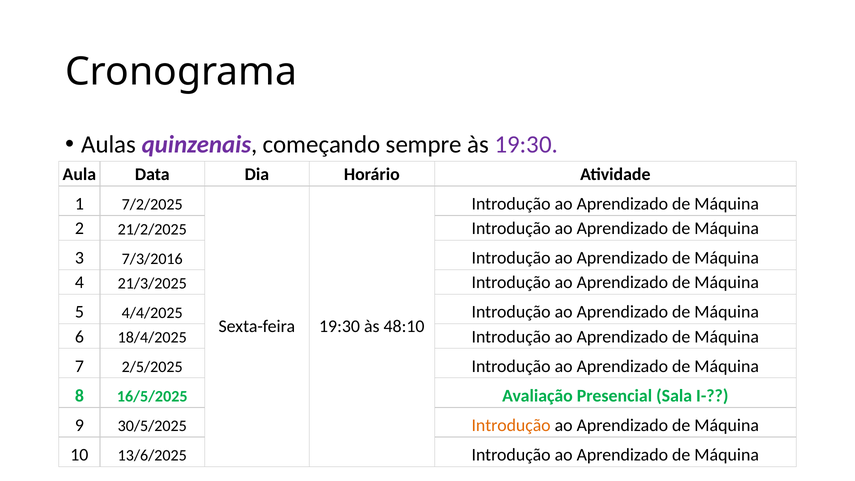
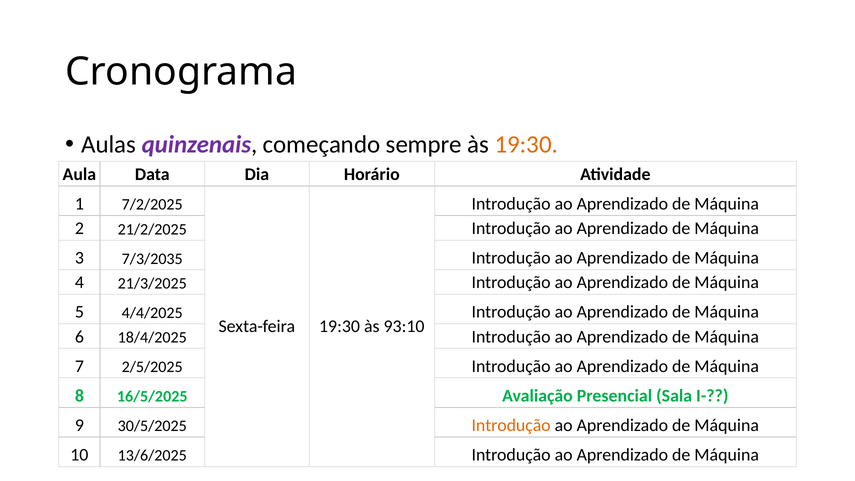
19:30 colour: purple -> orange (526, 145)
7/3/2016: 7/3/2016 -> 7/3/2035 (152, 259)
48:10: 48:10 -> 93:10 (404, 326)
